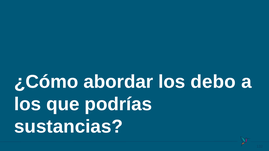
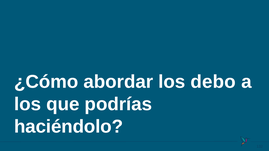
sustancias: sustancias -> haciéndolo (69, 127)
